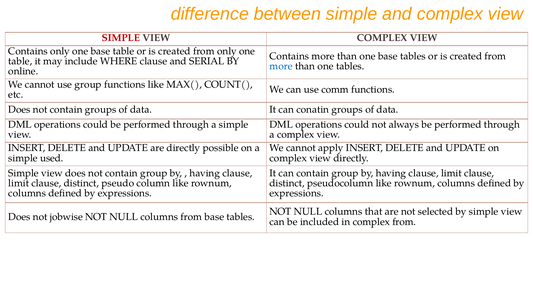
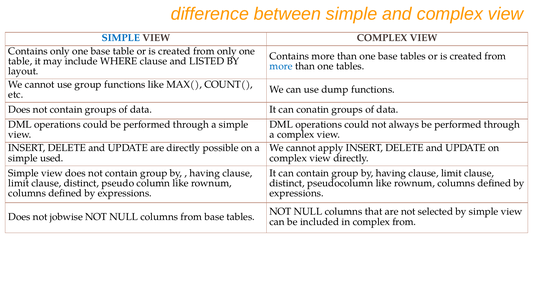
SIMPLE colour: red -> blue (121, 38)
SERIAL: SERIAL -> LISTED (207, 61)
online: online -> layout (23, 71)
comm: comm -> dump (335, 89)
